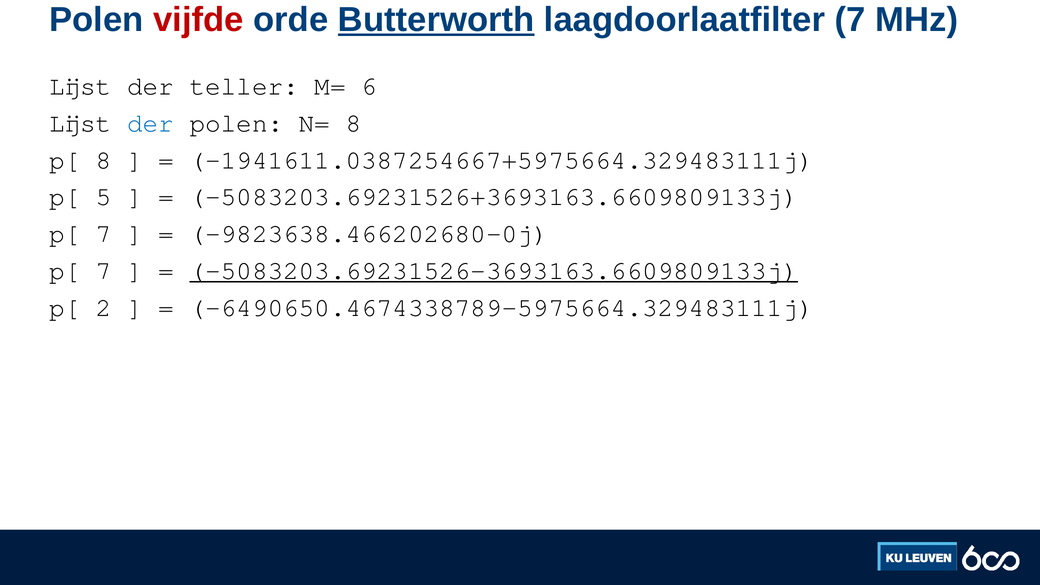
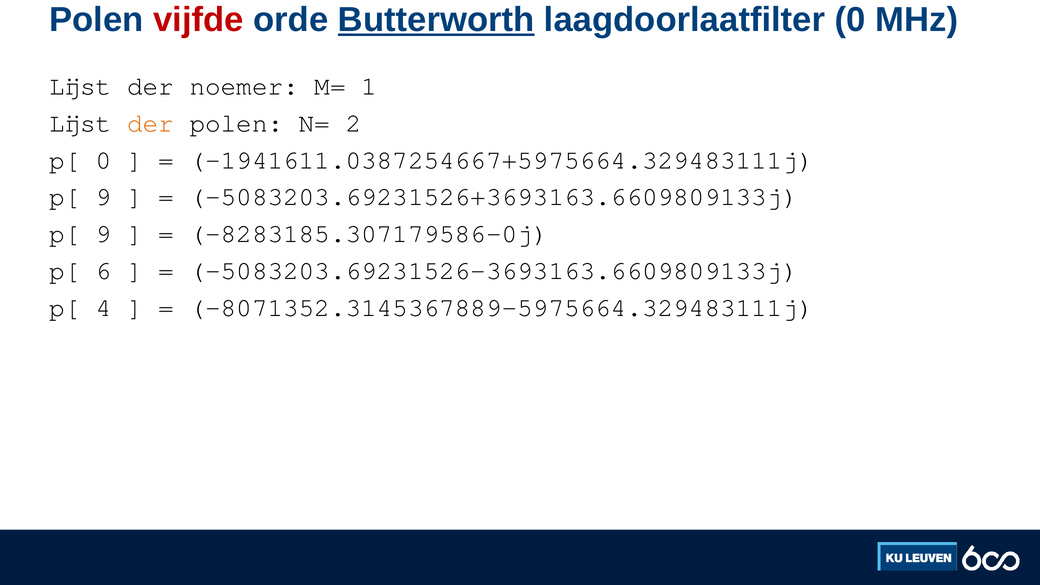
laagdoorlaatfilter 7: 7 -> 0 (850, 20)
teller: teller -> noemer (244, 86)
6: 6 -> 1 (369, 86)
der colour: blue -> orange (151, 123)
N= 8: 8 -> 2 (353, 123)
p[ 8: 8 -> 0 (104, 160)
5: 5 -> 9 (104, 197)
7: 7 -> 9 (104, 234)
-9823638.466202680-0j: -9823638.466202680-0j -> -8283185.307179586-0j (369, 234)
7: 7 -> 6 (104, 271)
-5083203.69231526-3693163.6609809133j underline: present -> none (494, 271)
2: 2 -> 4 (104, 307)
-6490650.4674338789-5975664.329483111j: -6490650.4674338789-5975664.329483111j -> -8071352.3145367889-5975664.329483111j (502, 307)
